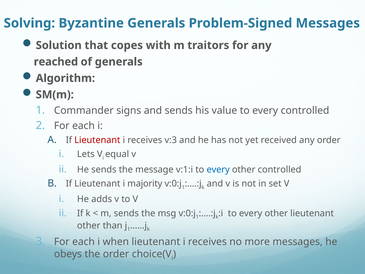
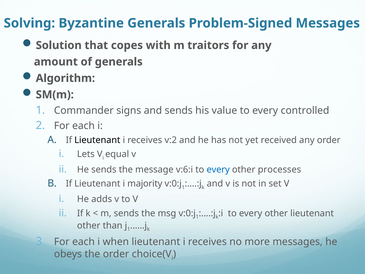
reached: reached -> amount (56, 62)
Lieutenant colour: red -> black (97, 140)
v:3: v:3 -> v:2 (171, 140)
v:1:i: v:1:i -> v:6:i (184, 170)
other controlled: controlled -> processes (279, 170)
